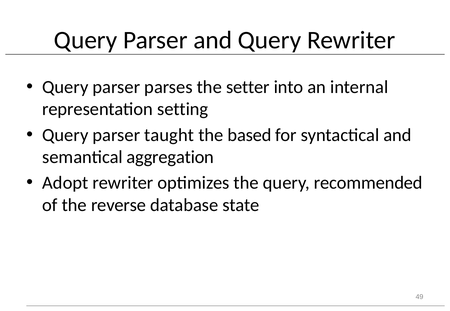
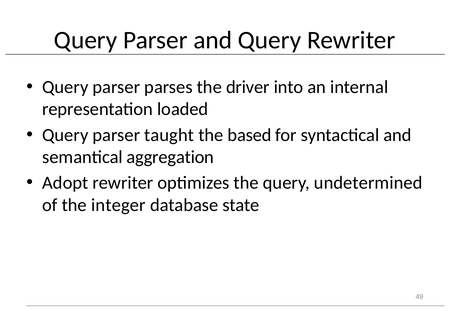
setter: setter -> driver (248, 87)
setting: setting -> loaded (183, 109)
recommended: recommended -> undetermined (368, 183)
reverse: reverse -> integer (118, 205)
